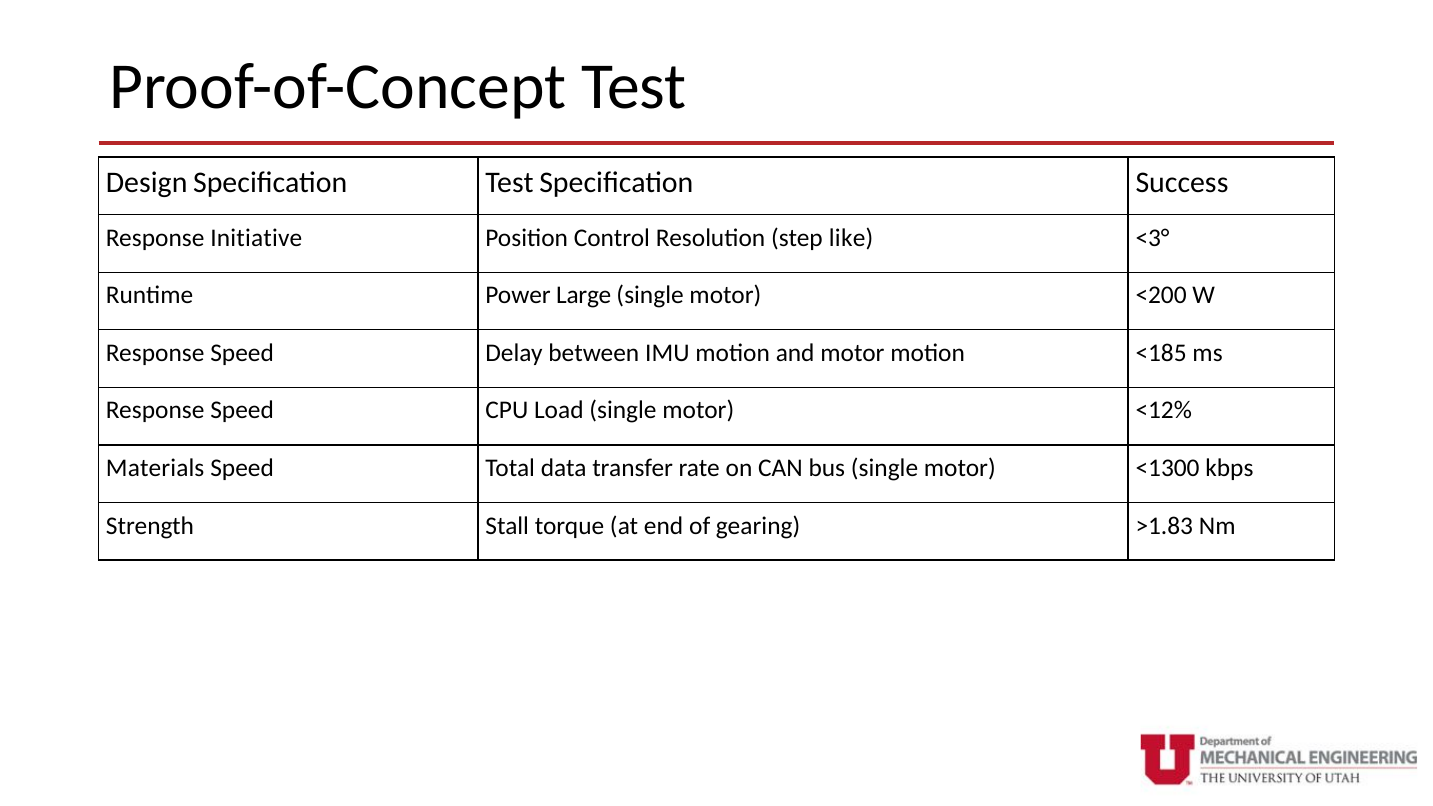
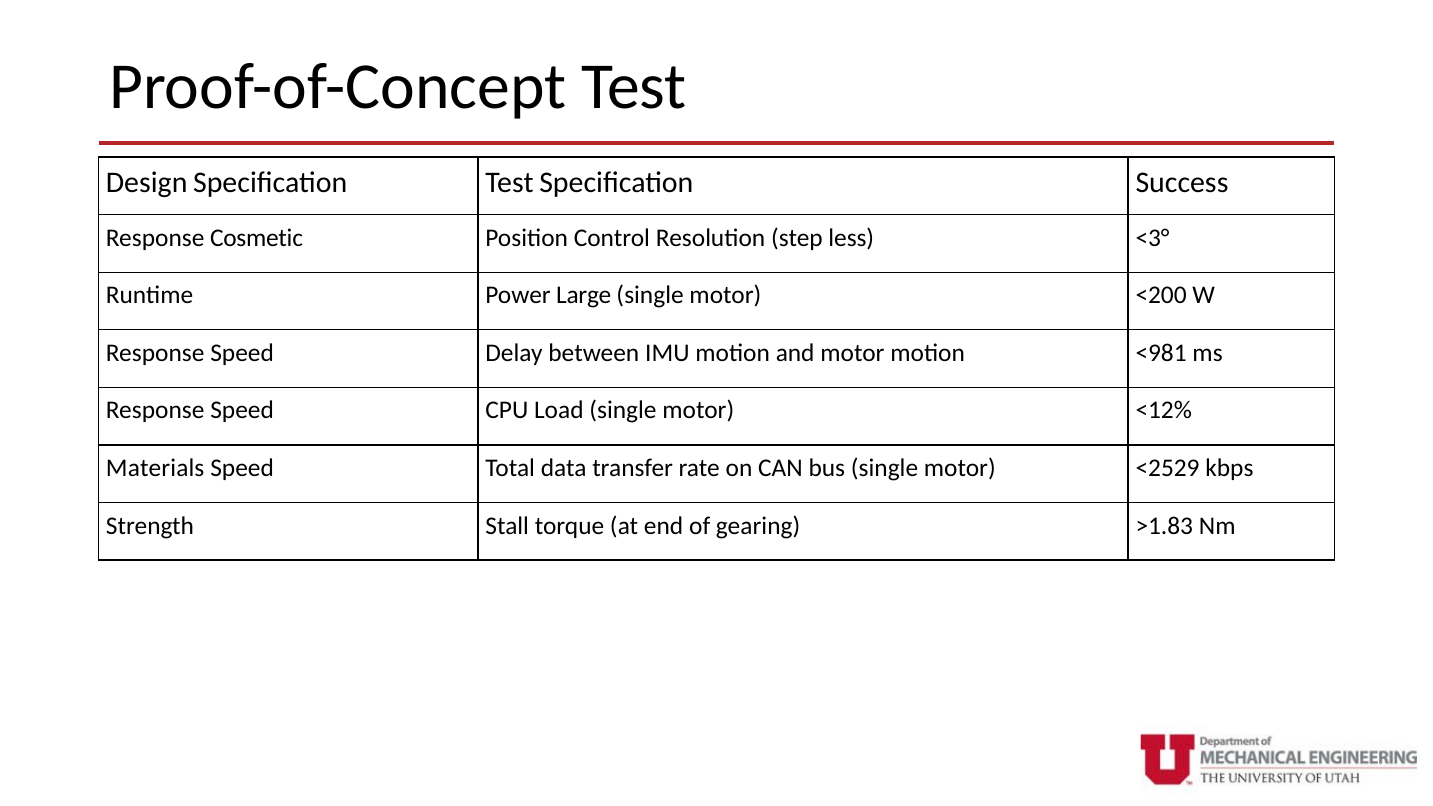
Initiative: Initiative -> Cosmetic (257, 238)
like: like -> less (851, 238)
<185: <185 -> <981 (1161, 353)
<1300: <1300 -> <2529 (1168, 468)
